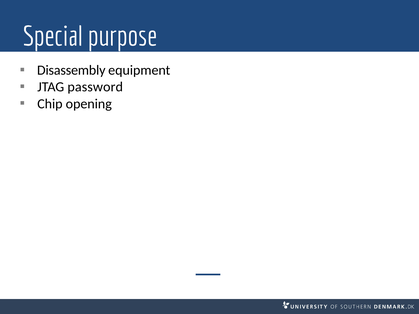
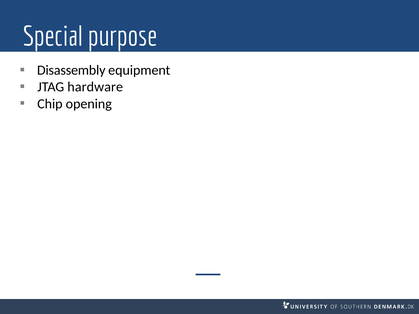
password: password -> hardware (95, 87)
